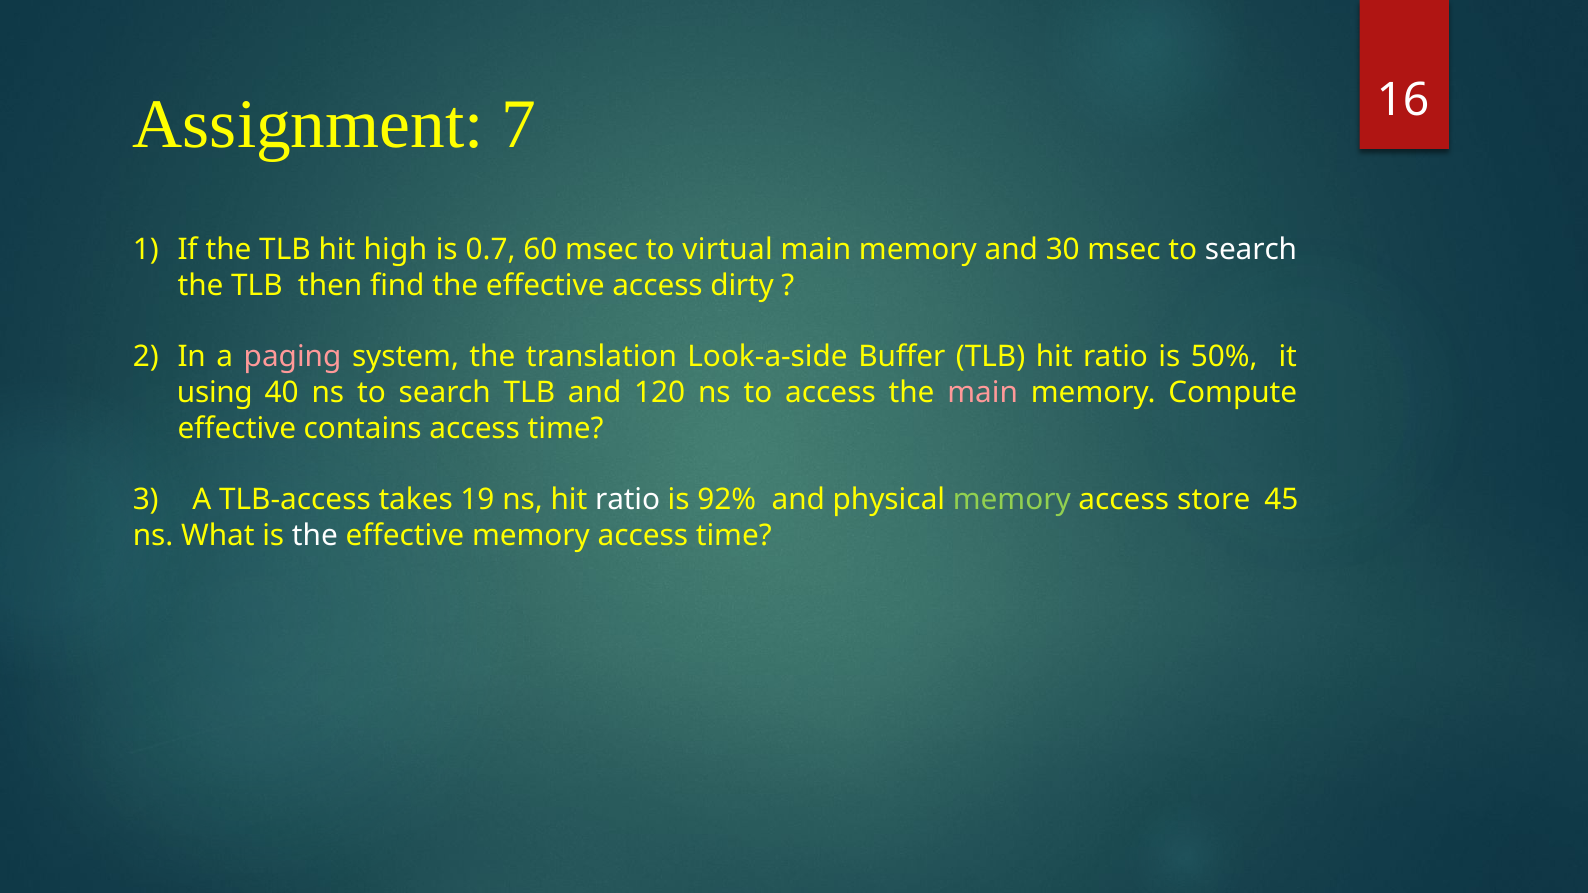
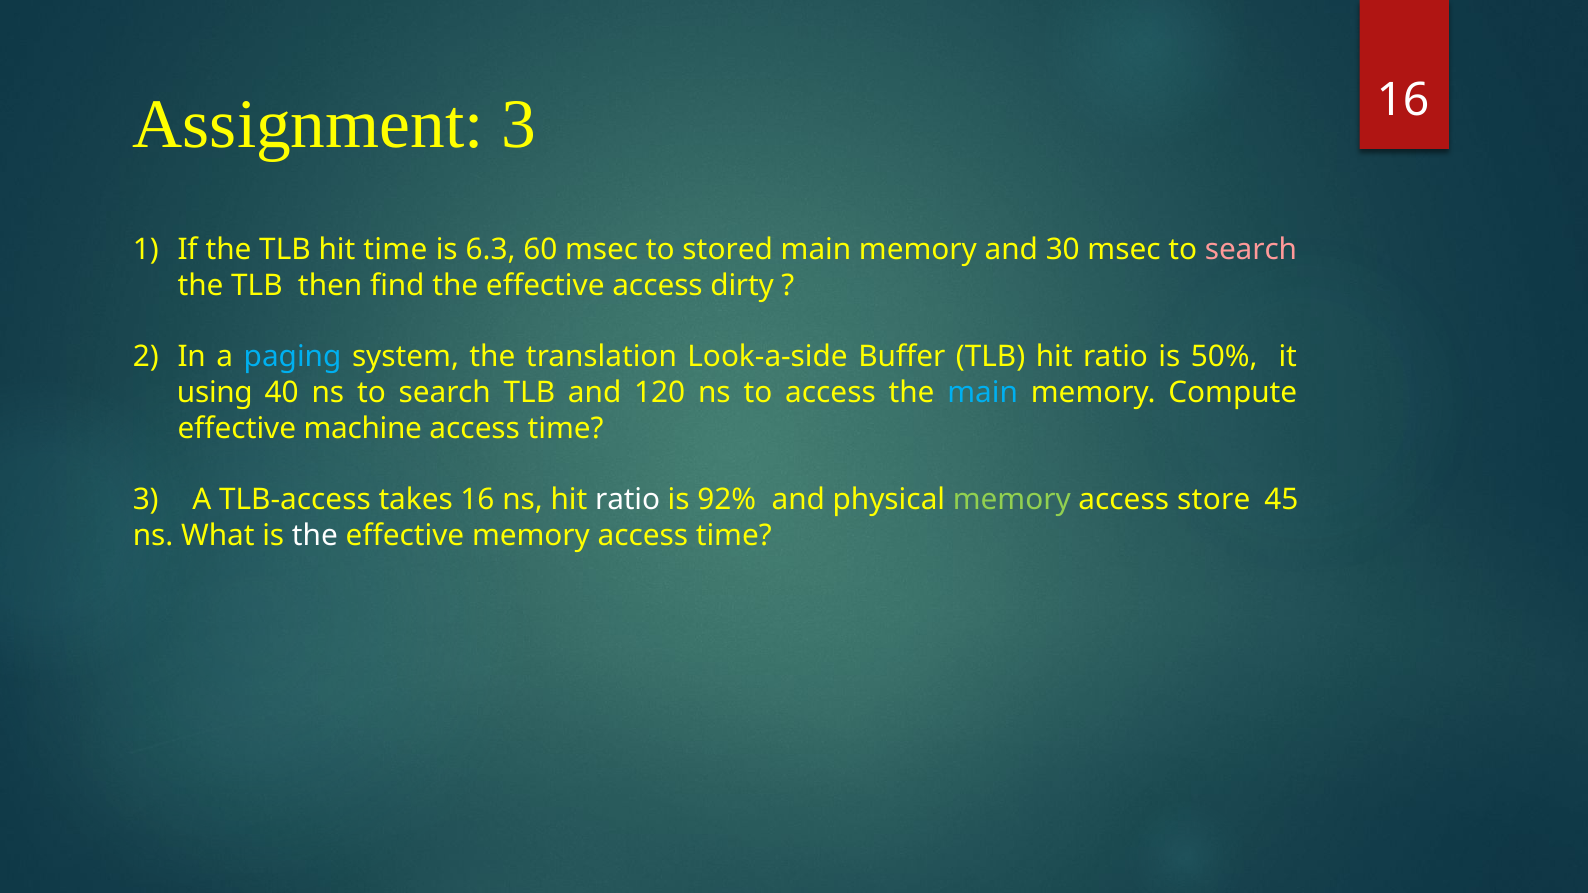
Assignment 7: 7 -> 3 (519, 125)
hit high: high -> time (395, 250)
0.7: 0.7 -> 6.3 (491, 250)
virtual: virtual -> stored (728, 250)
search colour: white -> pink (1251, 250)
paging colour: pink -> light blue (293, 357)
main colour: pink -> light blue (983, 393)
contains: contains -> machine (363, 429)
takes 19: 19 -> 16 (477, 500)
